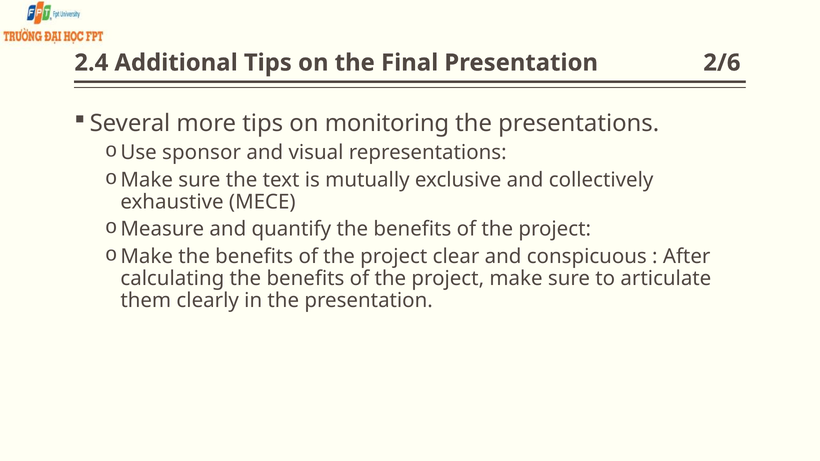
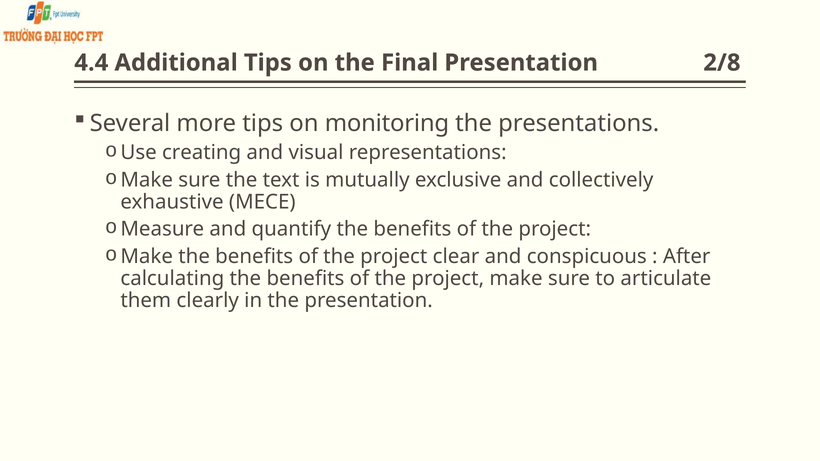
2.4: 2.4 -> 4.4 (91, 63)
2/6: 2/6 -> 2/8 (722, 63)
sponsor: sponsor -> creating (202, 153)
